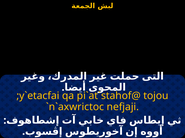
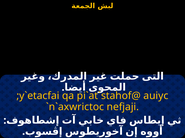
tojou: tojou -> auiyc (156, 96)
